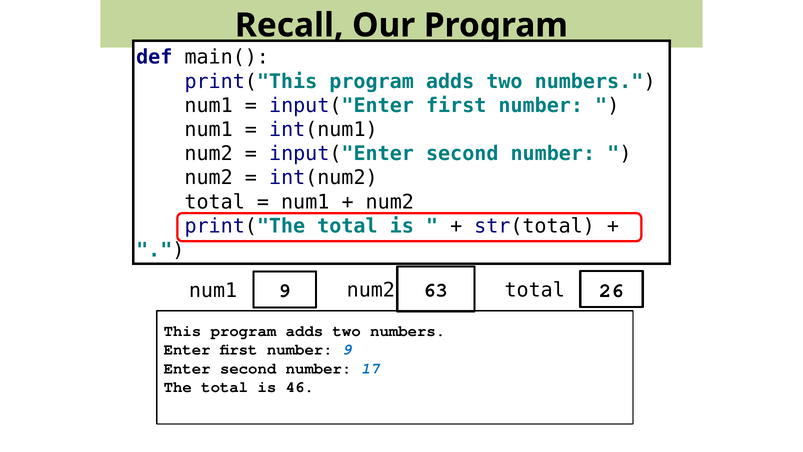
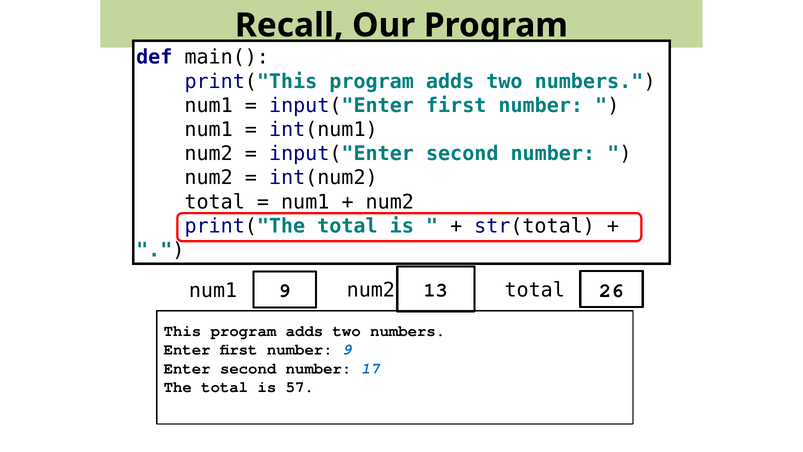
63: 63 -> 13 (436, 290)
46: 46 -> 57 (300, 387)
